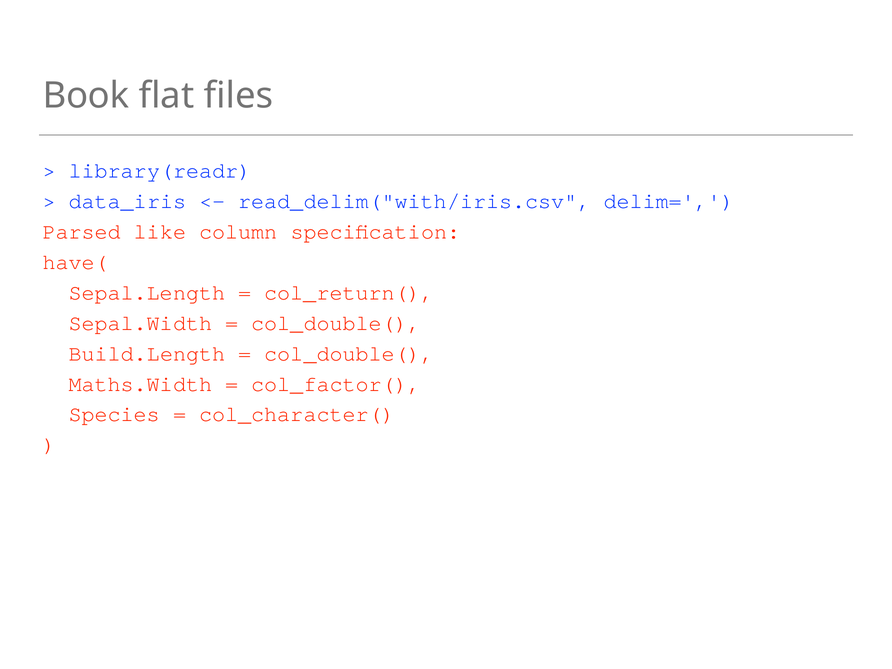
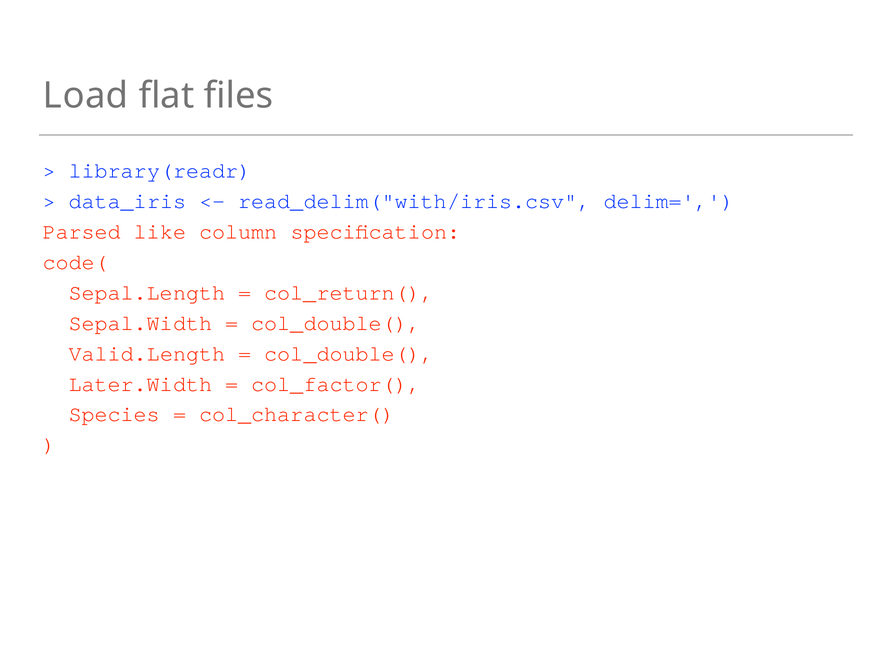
Book: Book -> Load (86, 96)
have(: have( -> code( (75, 262)
Build.Length: Build.Length -> Valid.Length (147, 353)
Maths.Width: Maths.Width -> Later.Width (140, 384)
